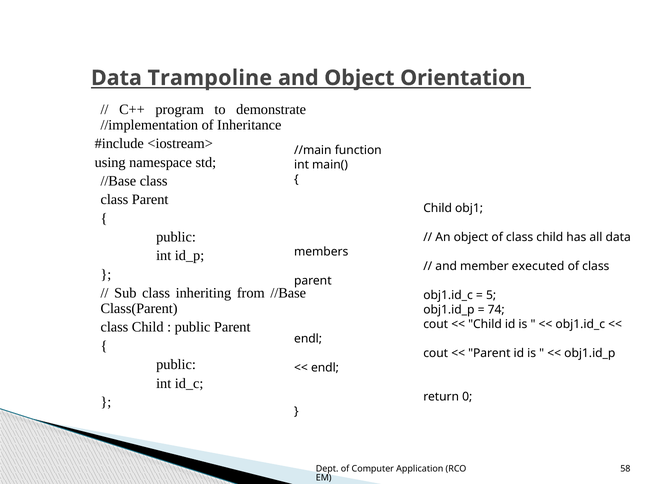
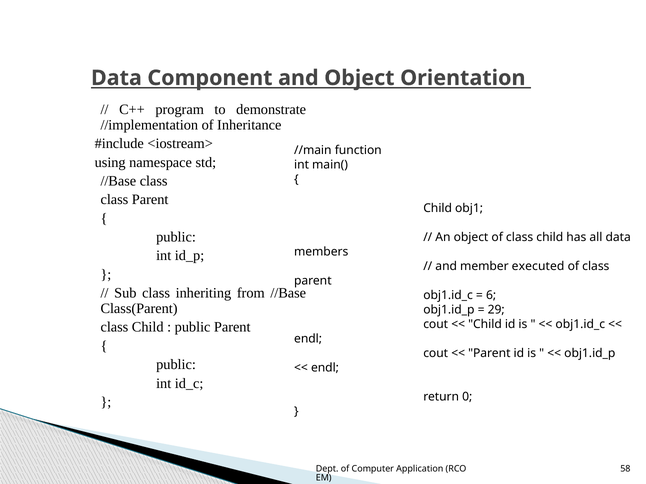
Trampoline: Trampoline -> Component (210, 78)
5: 5 -> 6 (491, 295)
74: 74 -> 29 (496, 310)
